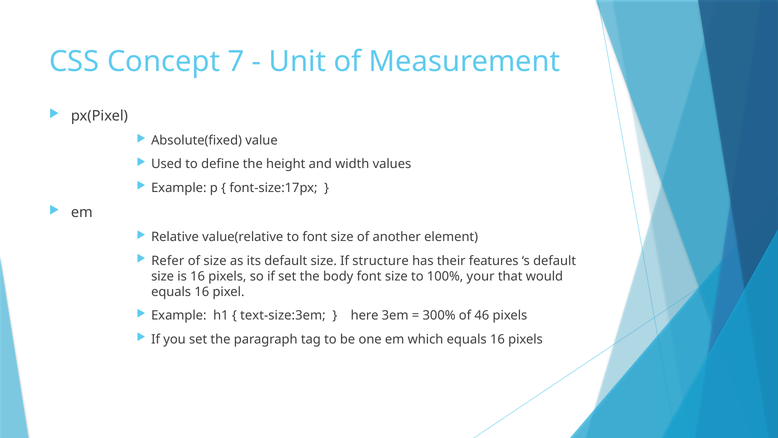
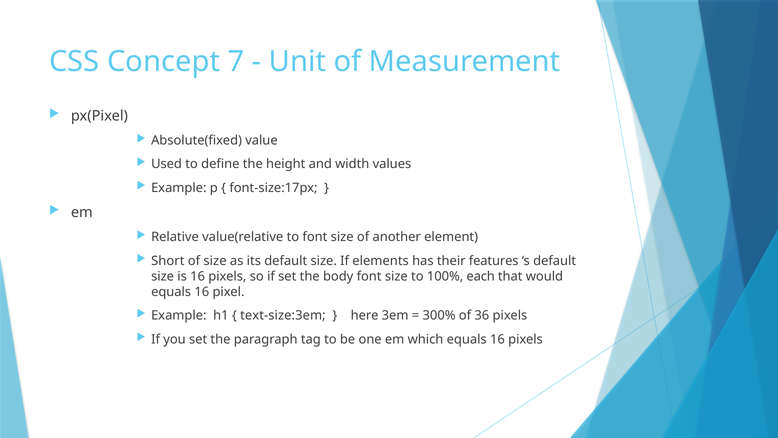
Refer: Refer -> Short (168, 261)
structure: structure -> elements (381, 261)
your: your -> each (481, 276)
46: 46 -> 36 (482, 315)
